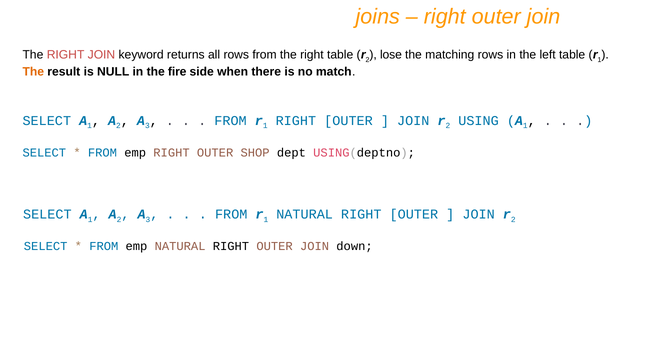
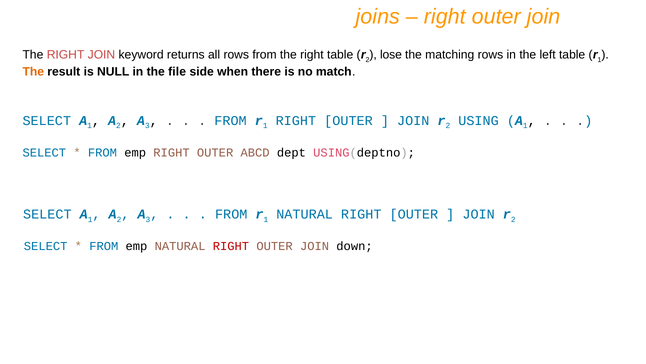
fire: fire -> file (177, 71)
SHOP: SHOP -> ABCD (255, 152)
RIGHT colour: black -> red (231, 246)
